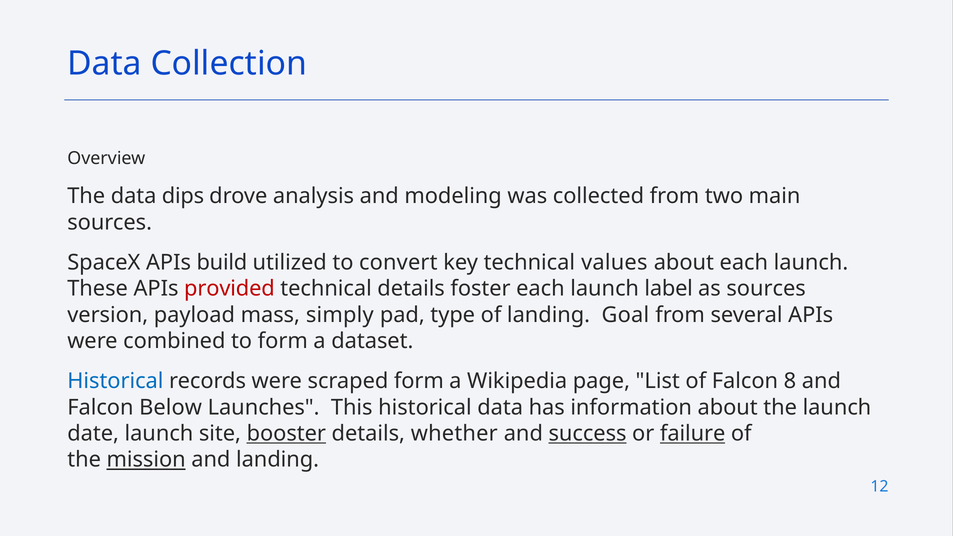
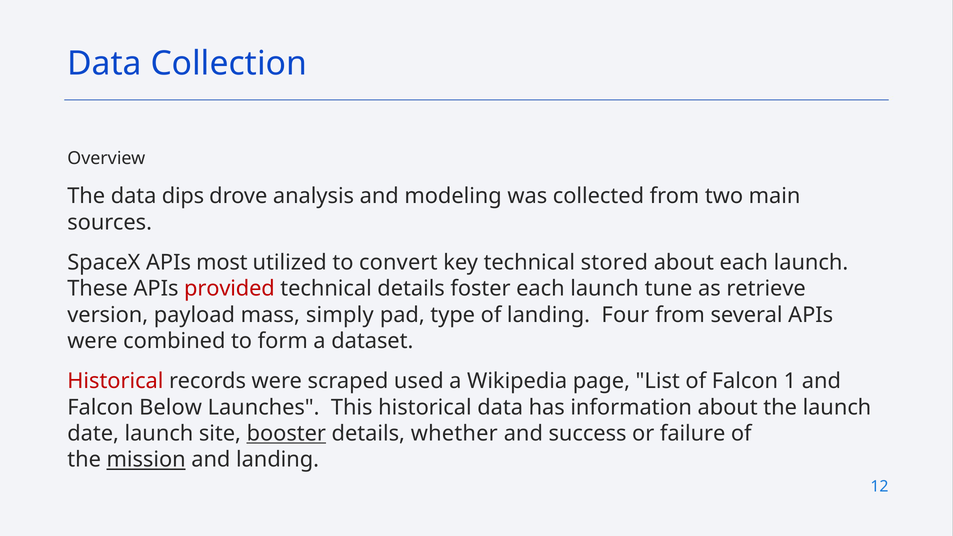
build: build -> most (222, 263)
values: values -> stored (614, 263)
label: label -> tune (668, 289)
as sources: sources -> retrieve (766, 289)
Goal: Goal -> Four (625, 315)
Historical colour: blue -> red (115, 381)
scraped form: form -> used (419, 381)
8: 8 -> 1 (790, 381)
success underline: present -> none (588, 434)
failure underline: present -> none (693, 434)
